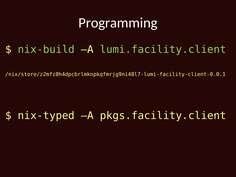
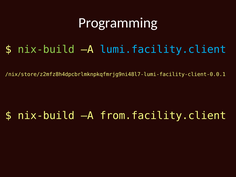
lumi.facility.client colour: light green -> light blue (163, 50)
nix-typed: nix-typed -> nix-build (46, 116)
pkgs.facility.client: pkgs.facility.client -> from.facility.client (163, 116)
